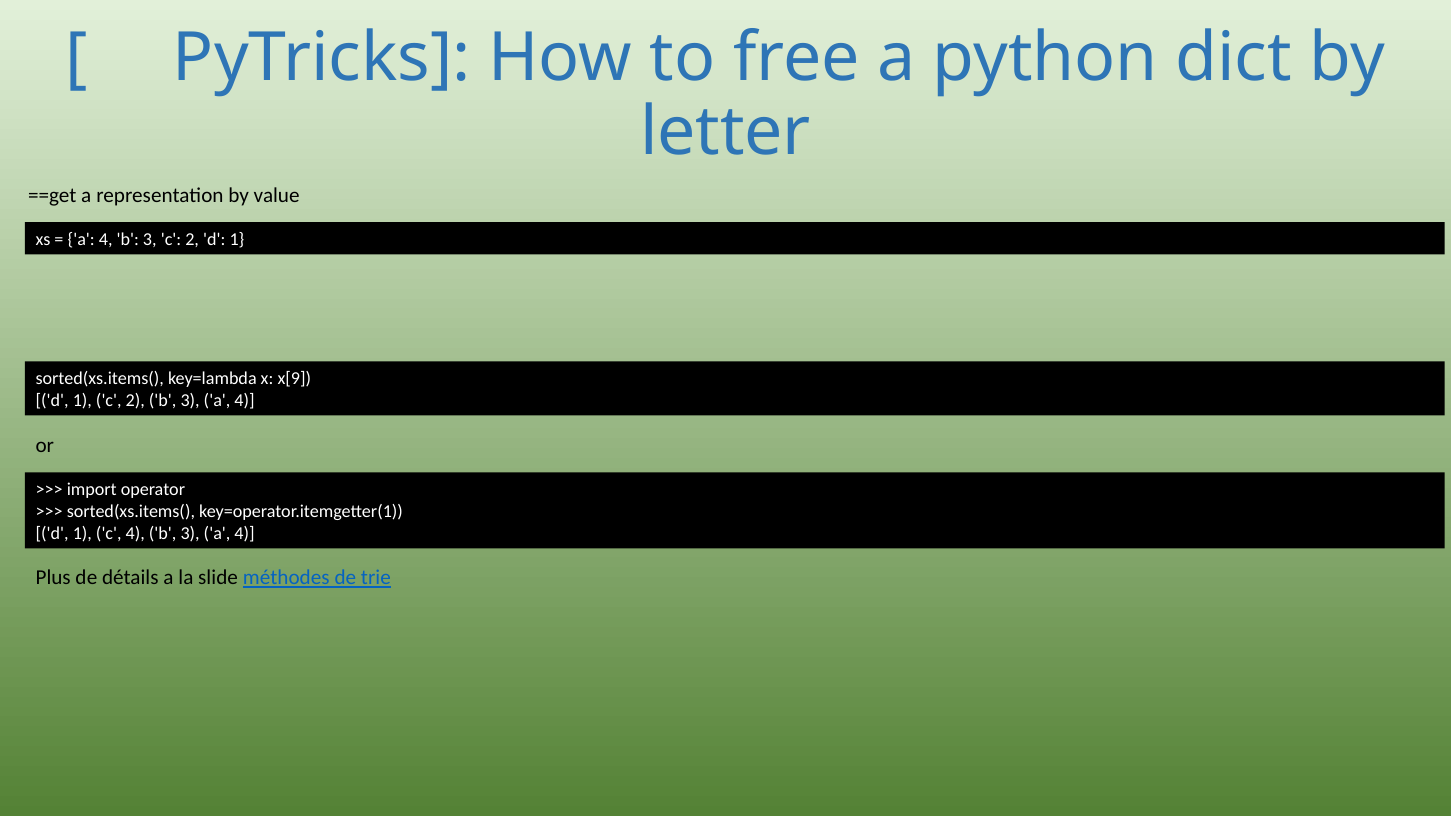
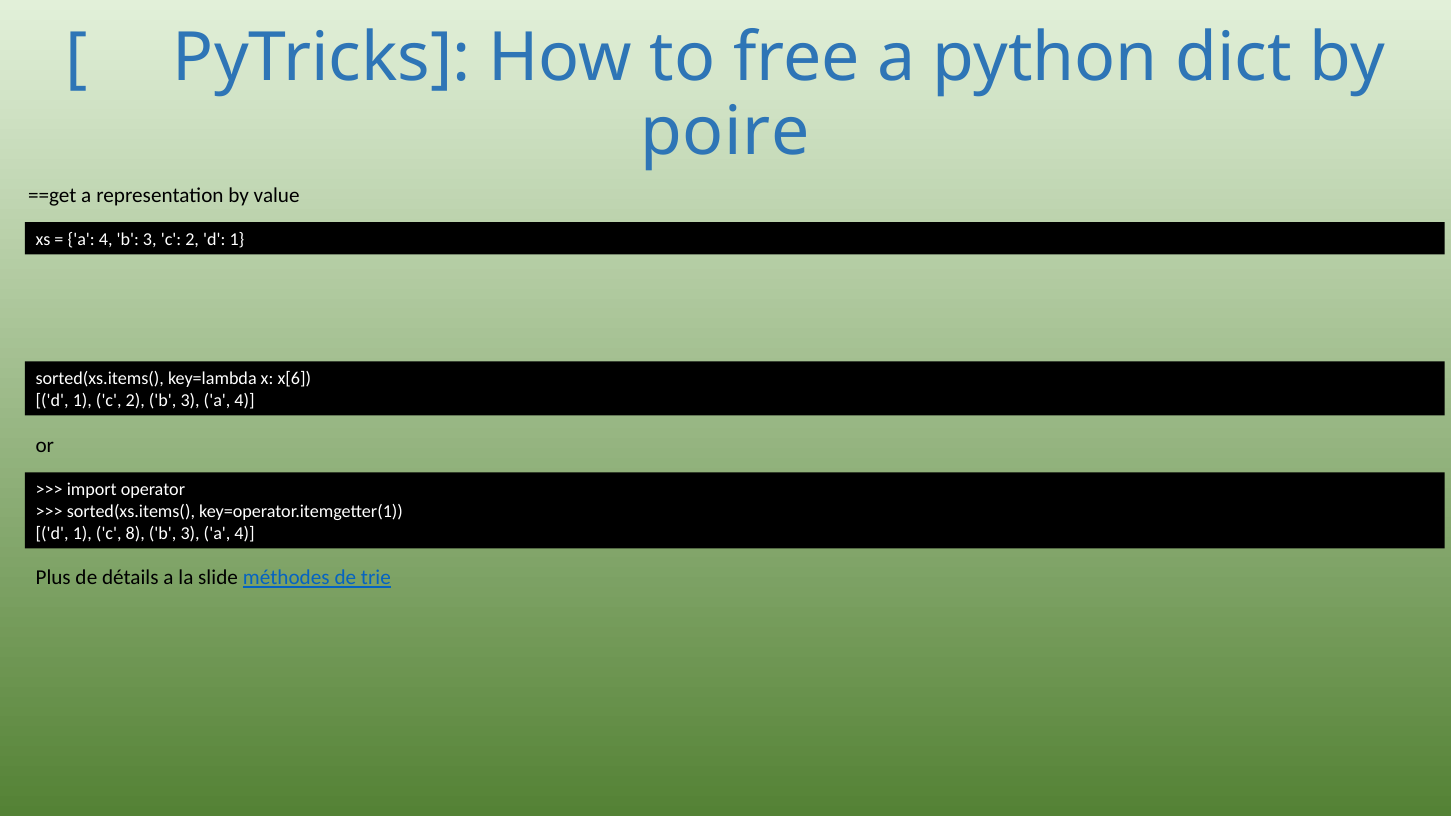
letter: letter -> poire (725, 132)
x[9: x[9 -> x[6 (294, 379)
c 4: 4 -> 8 (135, 534)
